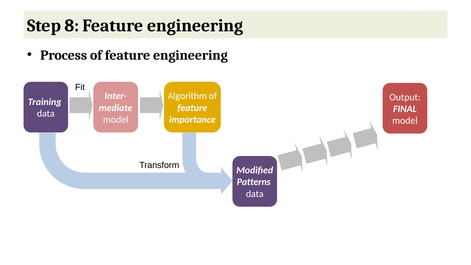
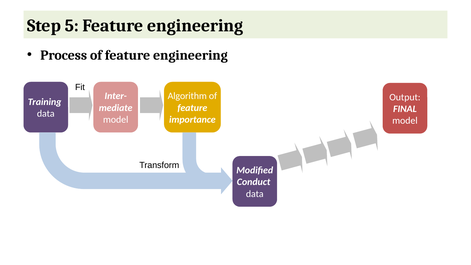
8: 8 -> 5 (72, 26)
Patterns: Patterns -> Conduct (254, 182)
